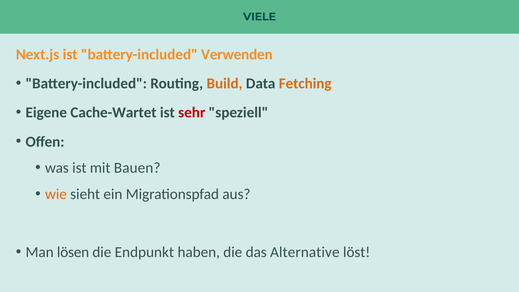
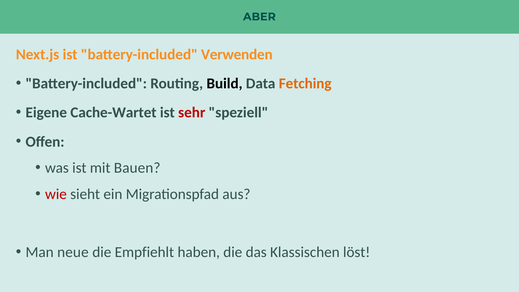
VIELE: VIELE -> ABER (259, 17)
Build colour: orange -> black (225, 84)
wie colour: orange -> red (56, 194)
lösen: lösen -> neue (73, 252)
Endpunkt: Endpunkt -> Empfiehlt (144, 252)
Alternative: Alternative -> Klassischen (305, 252)
